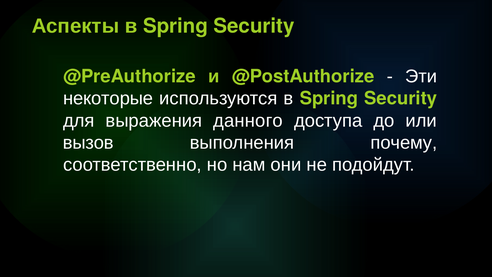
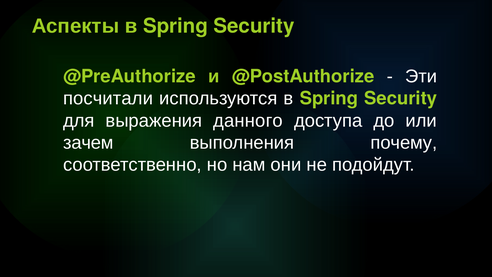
некоторые: некоторые -> посчитали (108, 98)
вызов: вызов -> зачем (88, 143)
